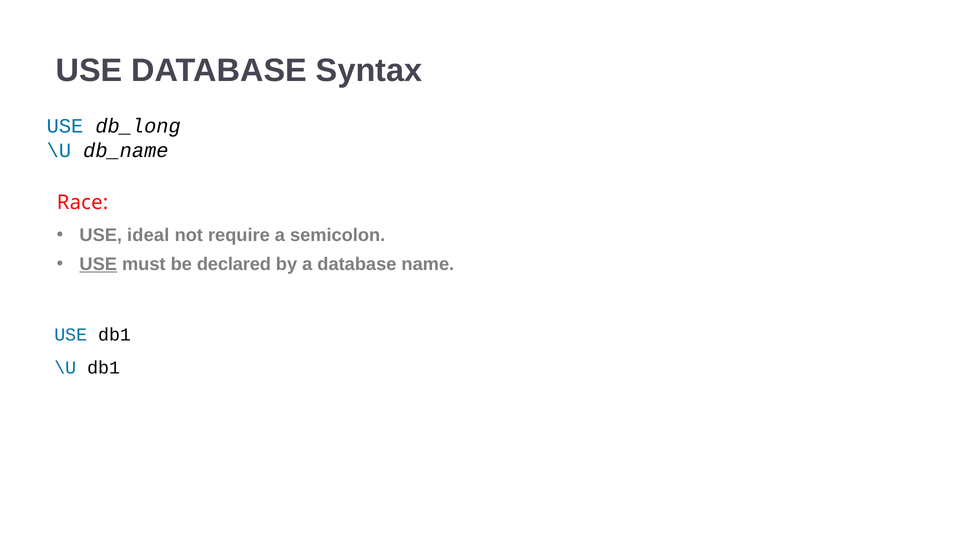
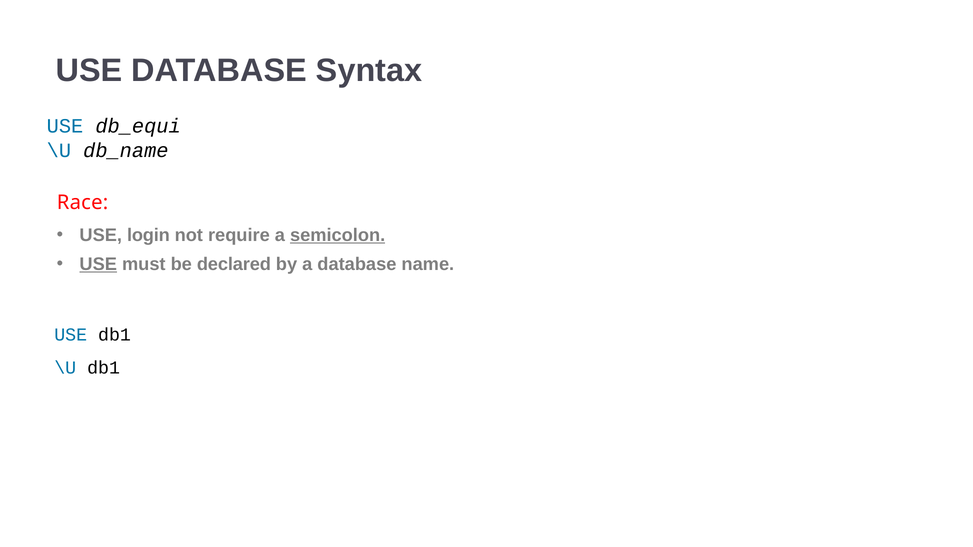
db_long: db_long -> db_equi (138, 126)
ideal: ideal -> login (148, 235)
semicolon underline: none -> present (338, 235)
